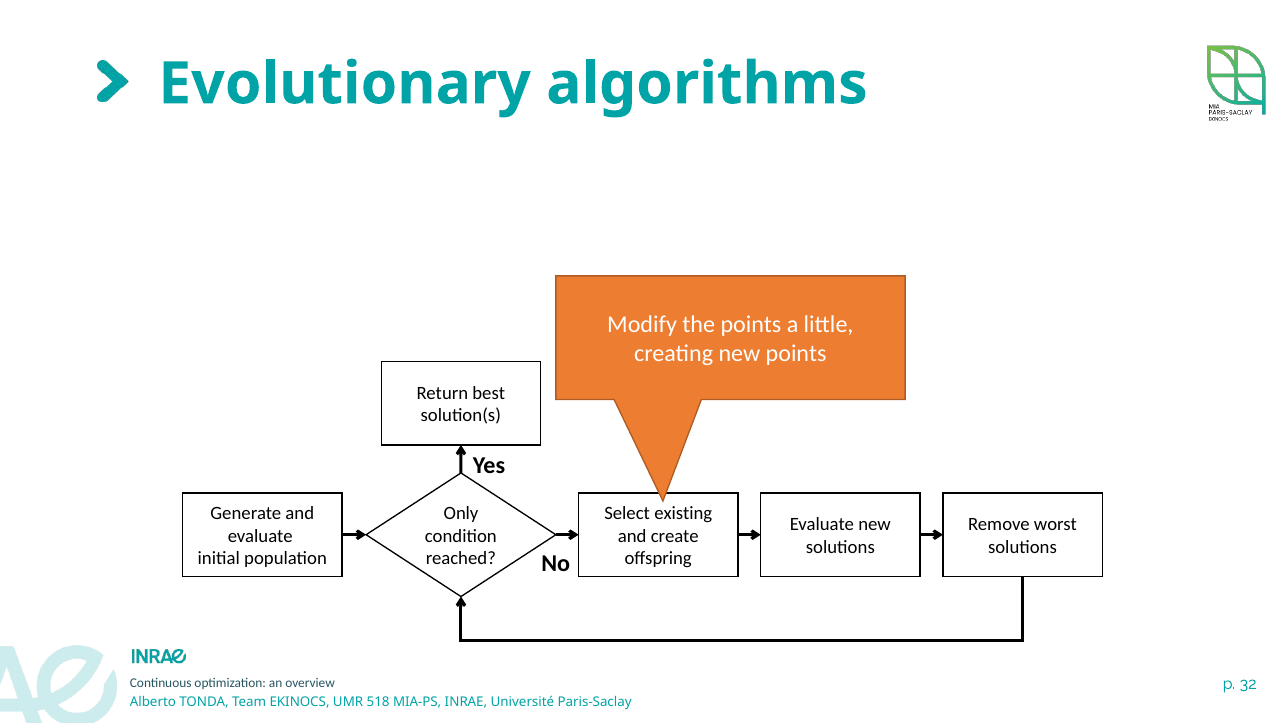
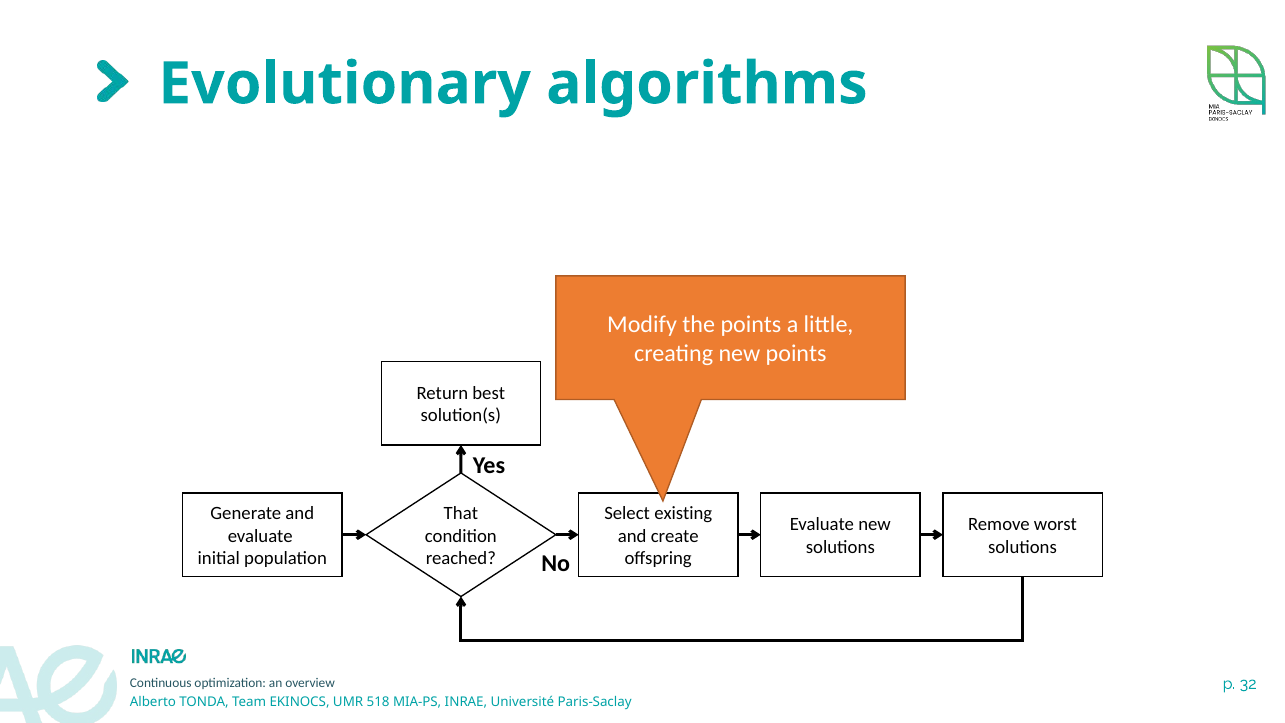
Only: Only -> That (461, 513)
